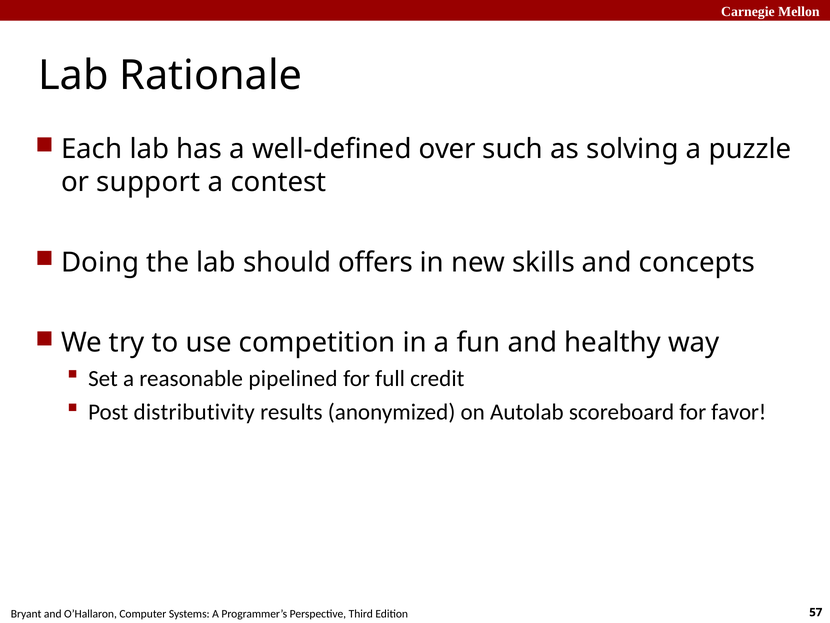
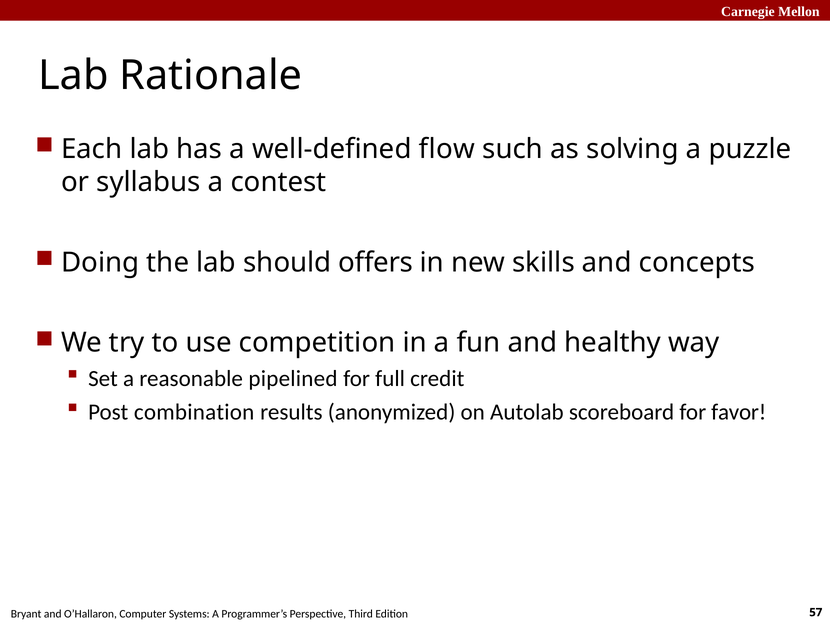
over: over -> flow (447, 149)
support: support -> syllabus (149, 182)
distributivity: distributivity -> combination (194, 412)
